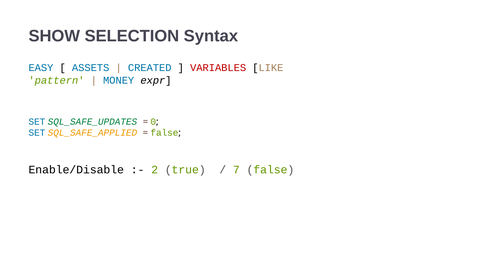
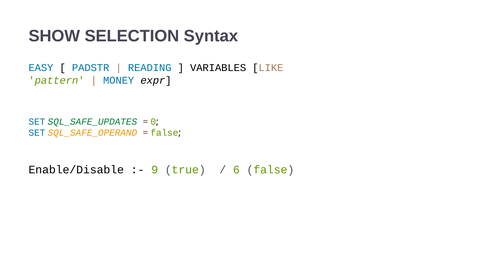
ASSETS: ASSETS -> PADSTR (91, 68)
CREATED: CREATED -> READING (150, 68)
VARIABLES colour: red -> black (218, 68)
SQL_SAFE_APPLIED: SQL_SAFE_APPLIED -> SQL_SAFE_OPERAND (92, 133)
2: 2 -> 9 (155, 170)
7: 7 -> 6 (236, 170)
